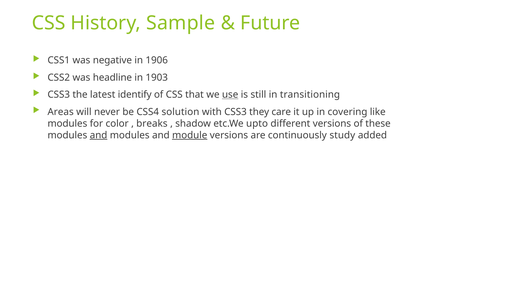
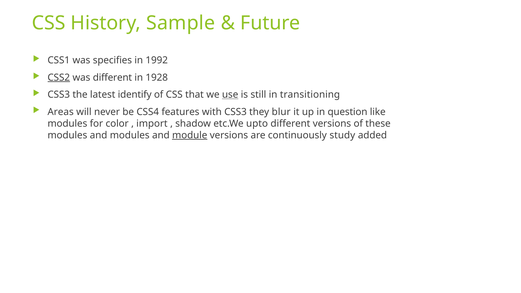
negative: negative -> specifies (112, 60)
1906: 1906 -> 1992 (157, 60)
CSS2 underline: none -> present (59, 78)
was headline: headline -> different (112, 78)
1903: 1903 -> 1928 (157, 78)
solution: solution -> features (180, 112)
care: care -> blur (281, 112)
covering: covering -> question (348, 112)
breaks: breaks -> import (152, 124)
and underline: present -> none (99, 135)
